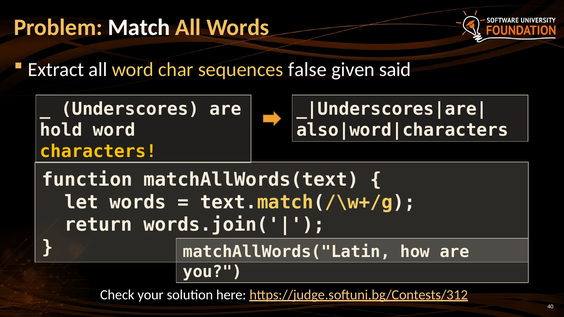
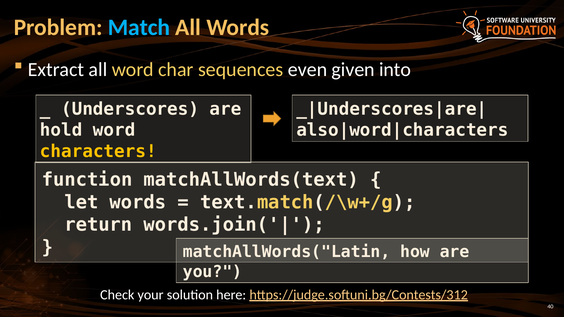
Match colour: white -> light blue (139, 27)
false: false -> even (308, 70)
said: said -> into (395, 70)
